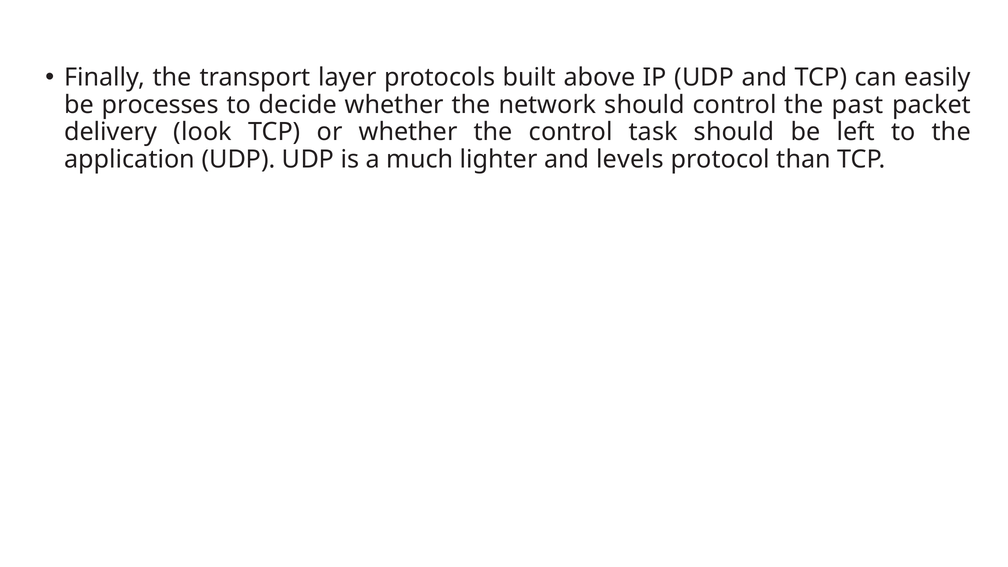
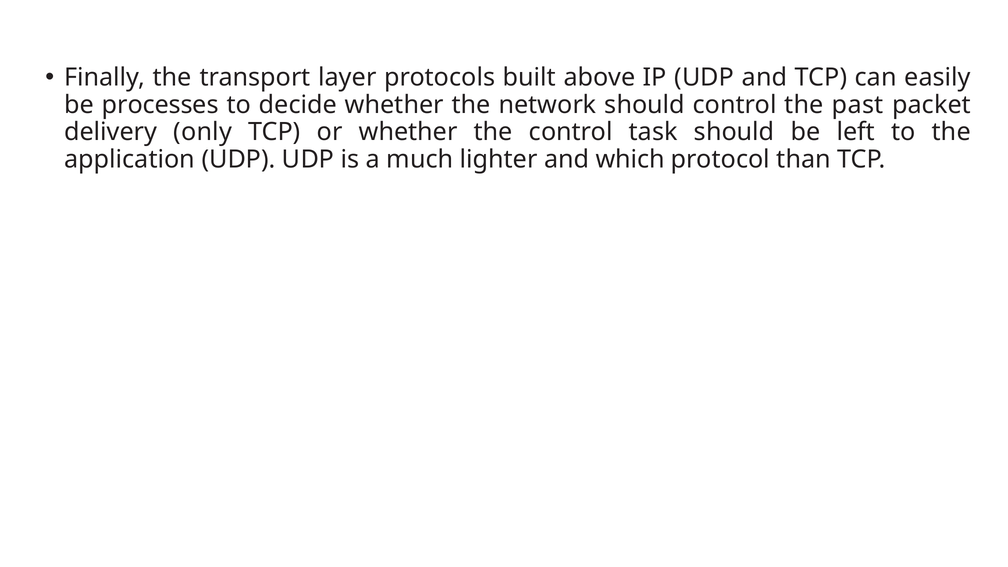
look: look -> only (203, 132)
levels: levels -> which (630, 159)
